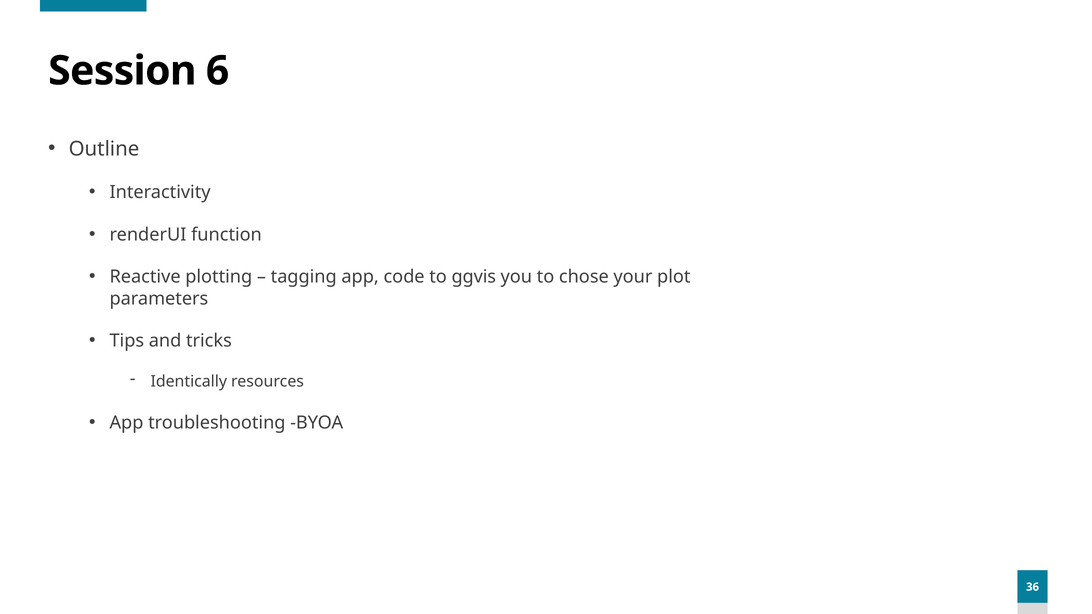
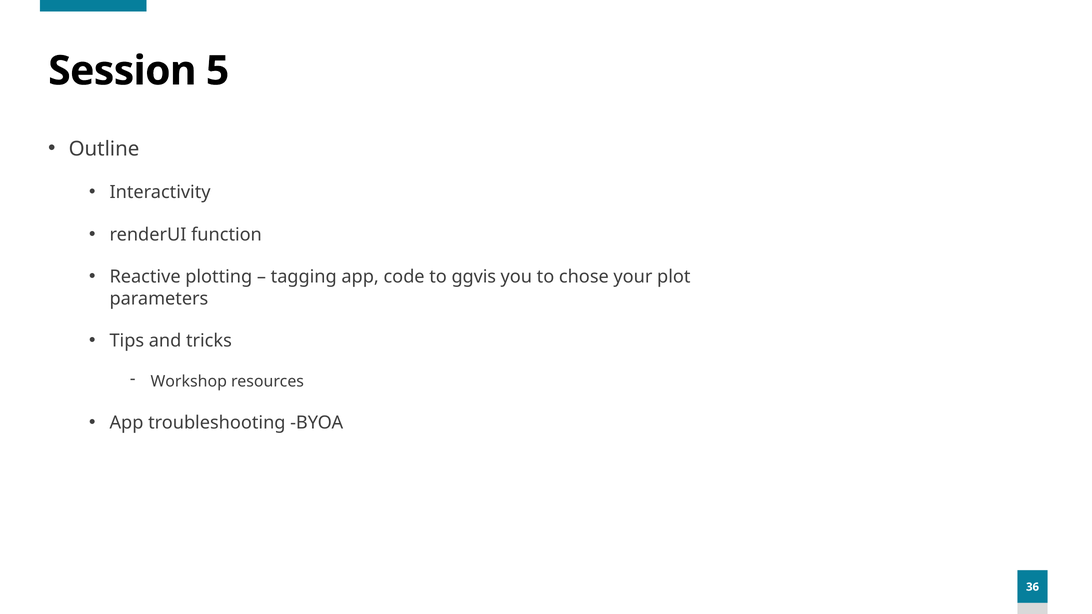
6: 6 -> 5 (218, 71)
Identically: Identically -> Workshop (189, 382)
